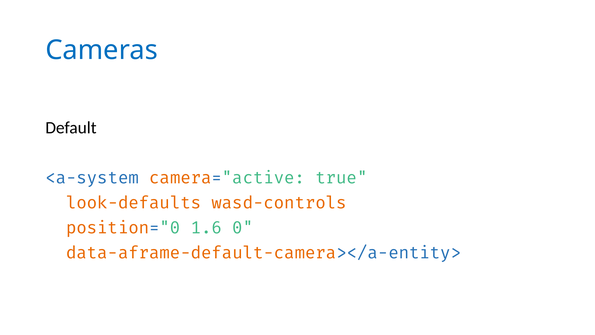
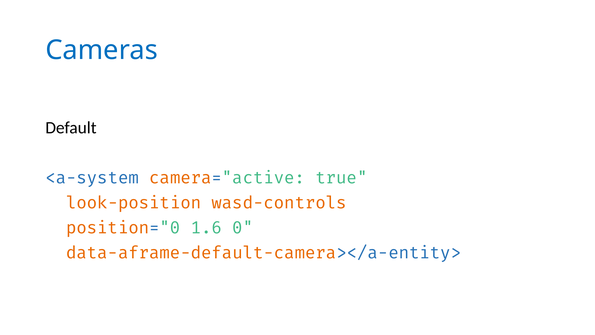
look-defaults: look-defaults -> look-position (134, 202)
